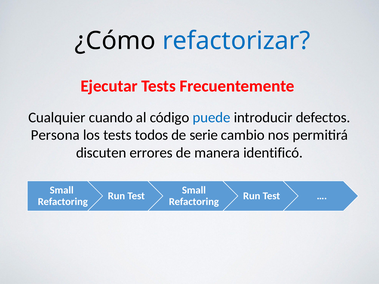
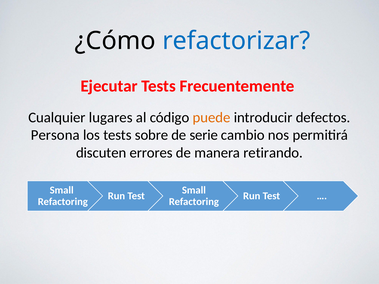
cuando: cuando -> lugares (111, 118)
puede colour: blue -> orange (212, 118)
todos: todos -> sobre (152, 135)
identificó: identificó -> retirando (273, 153)
